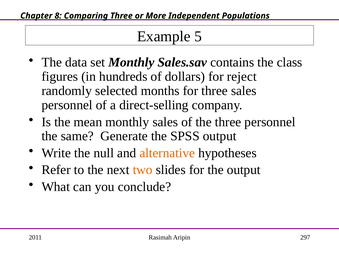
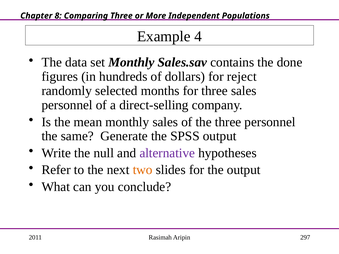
5: 5 -> 4 (198, 36)
class: class -> done (290, 62)
alternative colour: orange -> purple (167, 153)
